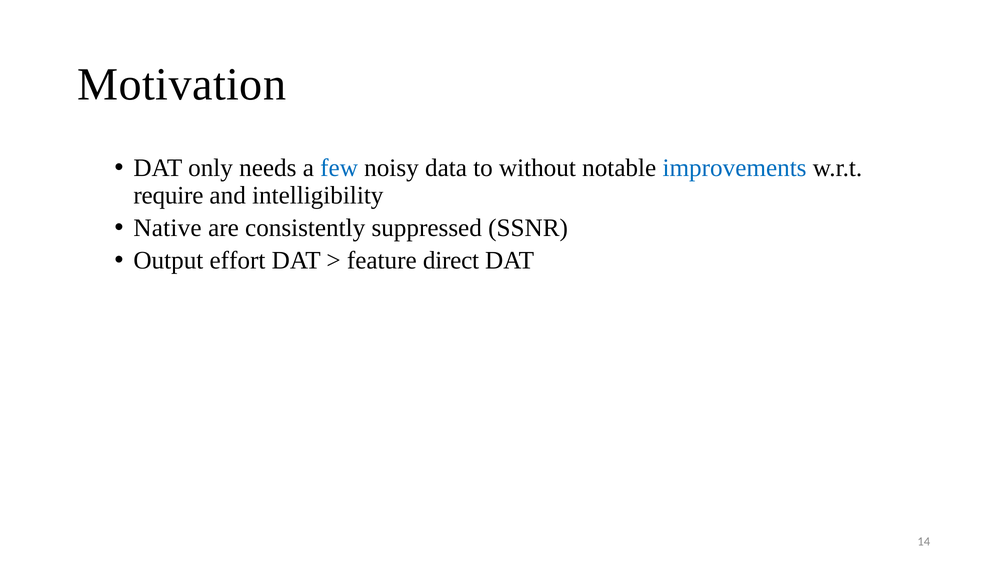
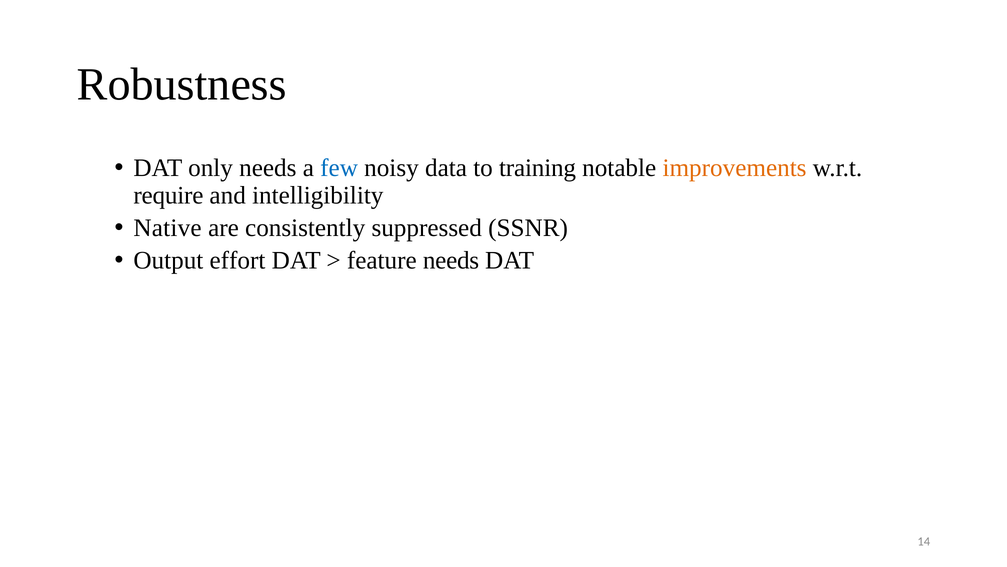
Motivation: Motivation -> Robustness (182, 85)
without: without -> training (538, 168)
improvements colour: blue -> orange (735, 168)
feature direct: direct -> needs (451, 260)
